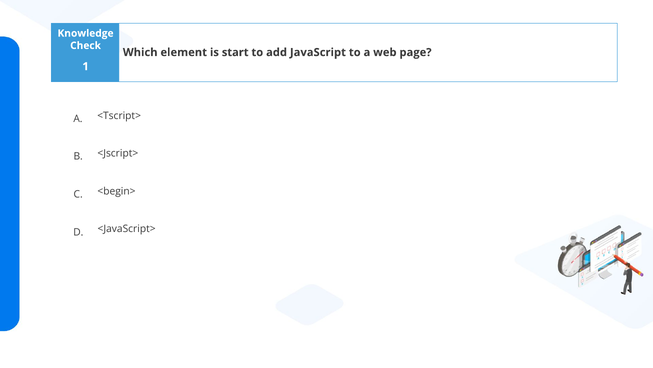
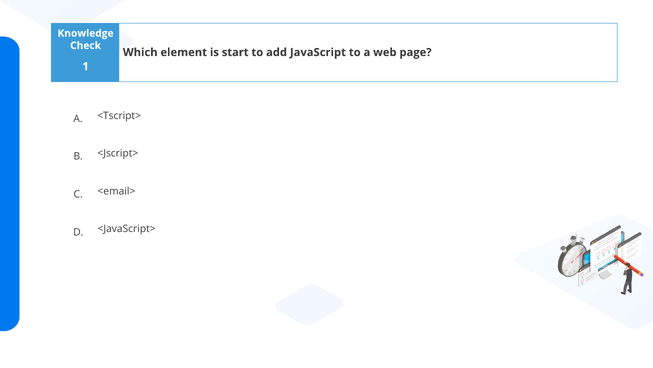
<begin>: <begin> -> <email> (116, 191)
